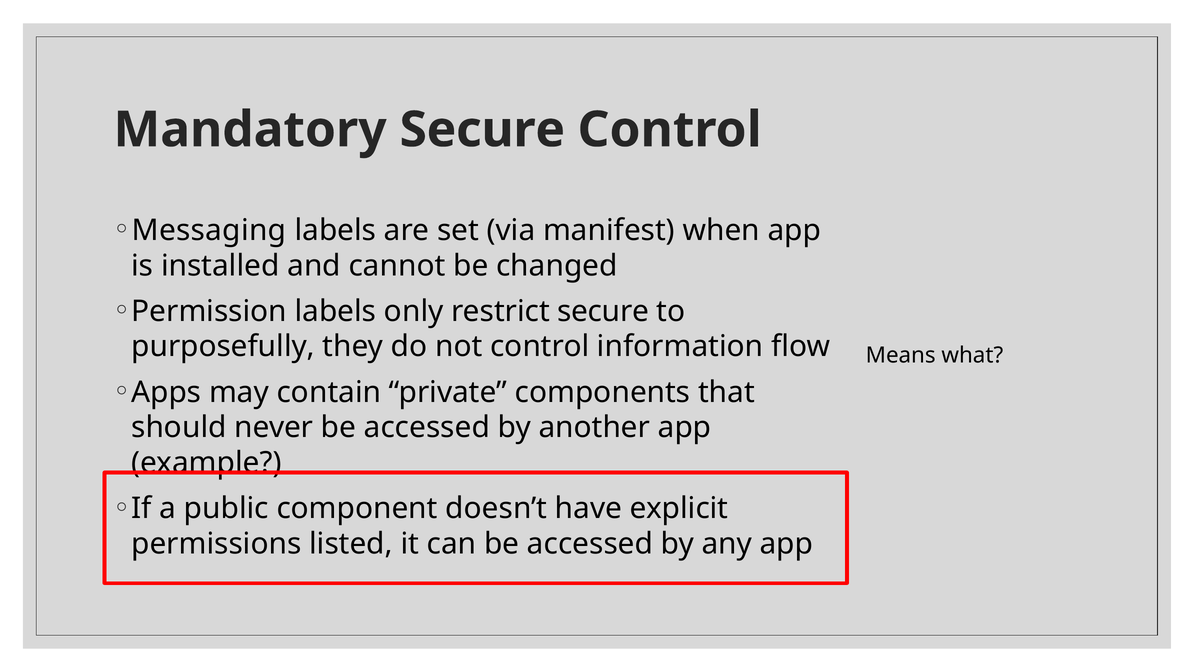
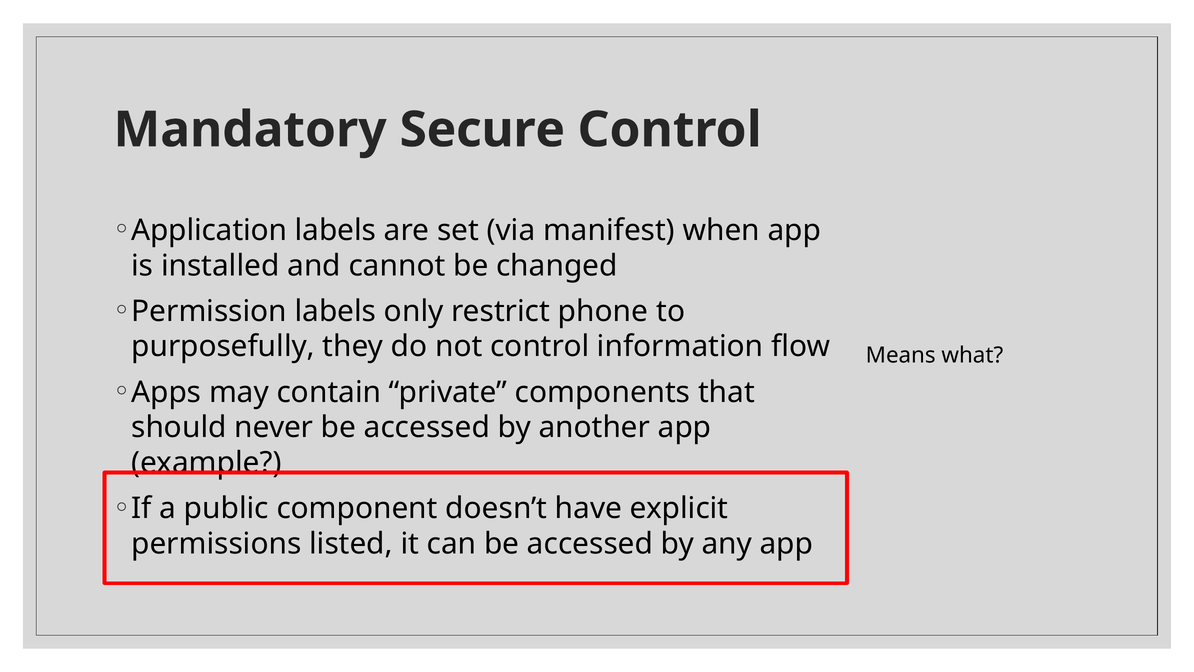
Messaging: Messaging -> Application (209, 230)
restrict secure: secure -> phone (603, 311)
